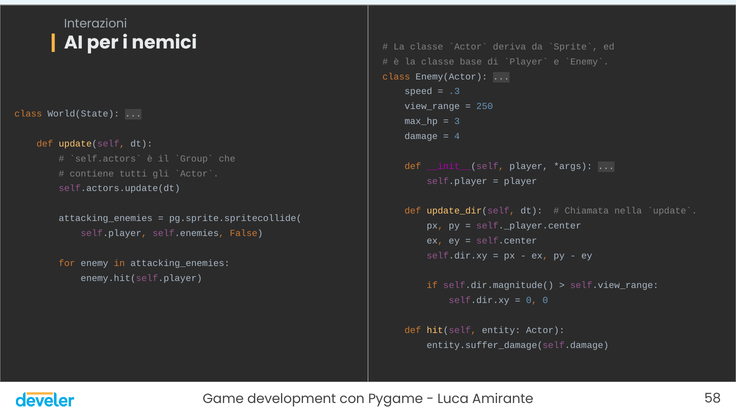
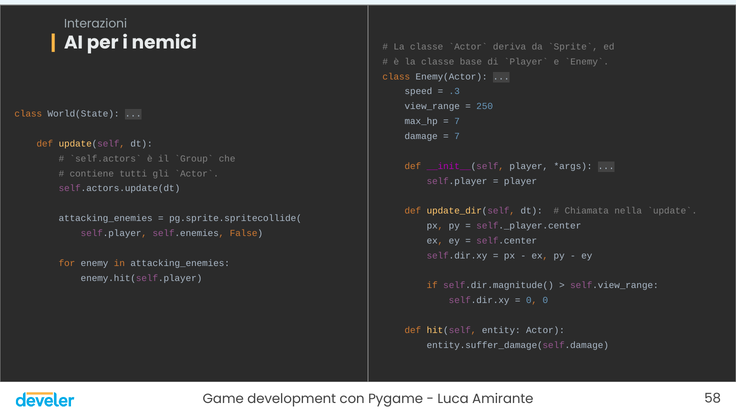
3: 3 -> 7 (457, 121)
4: 4 -> 7 (457, 136)
